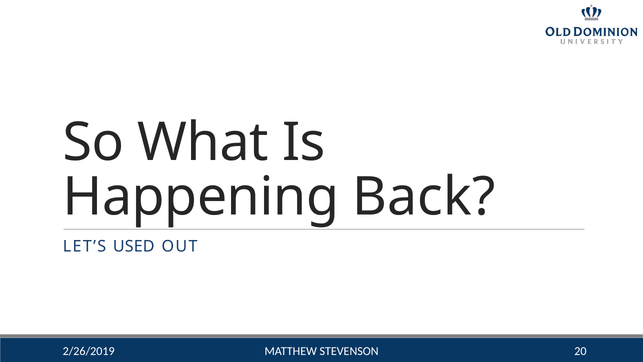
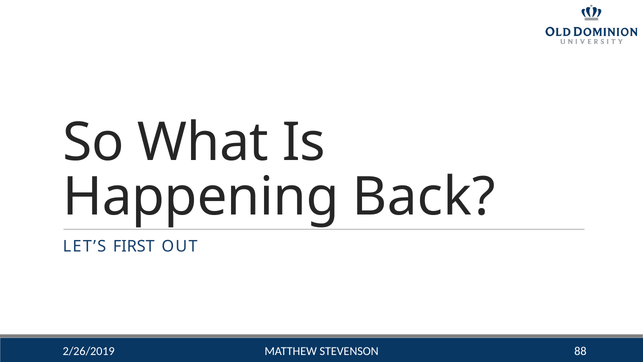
USED: USED -> FIRST (134, 246)
20: 20 -> 88 (580, 351)
